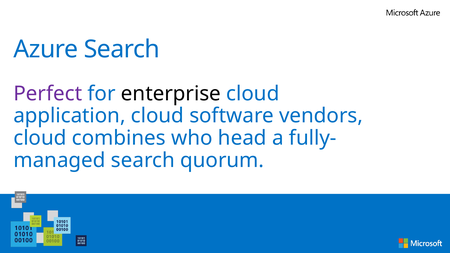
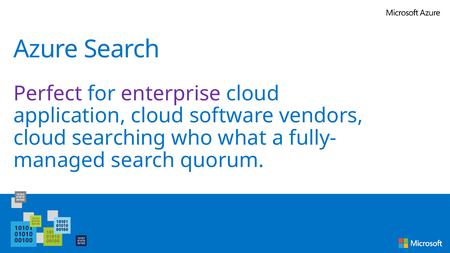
enterprise colour: black -> purple (171, 94)
combines: combines -> searching (119, 138)
head: head -> what (242, 138)
